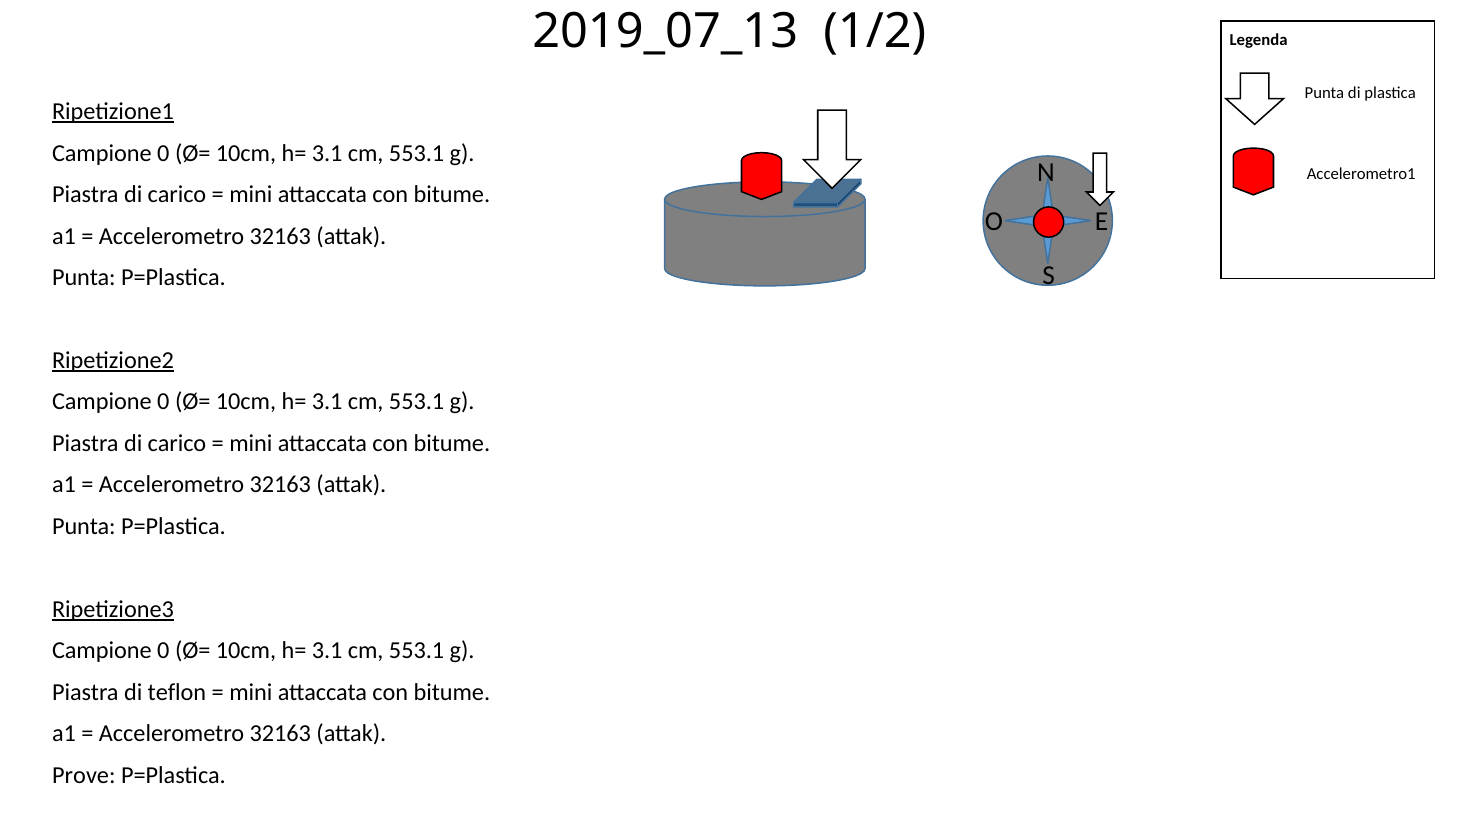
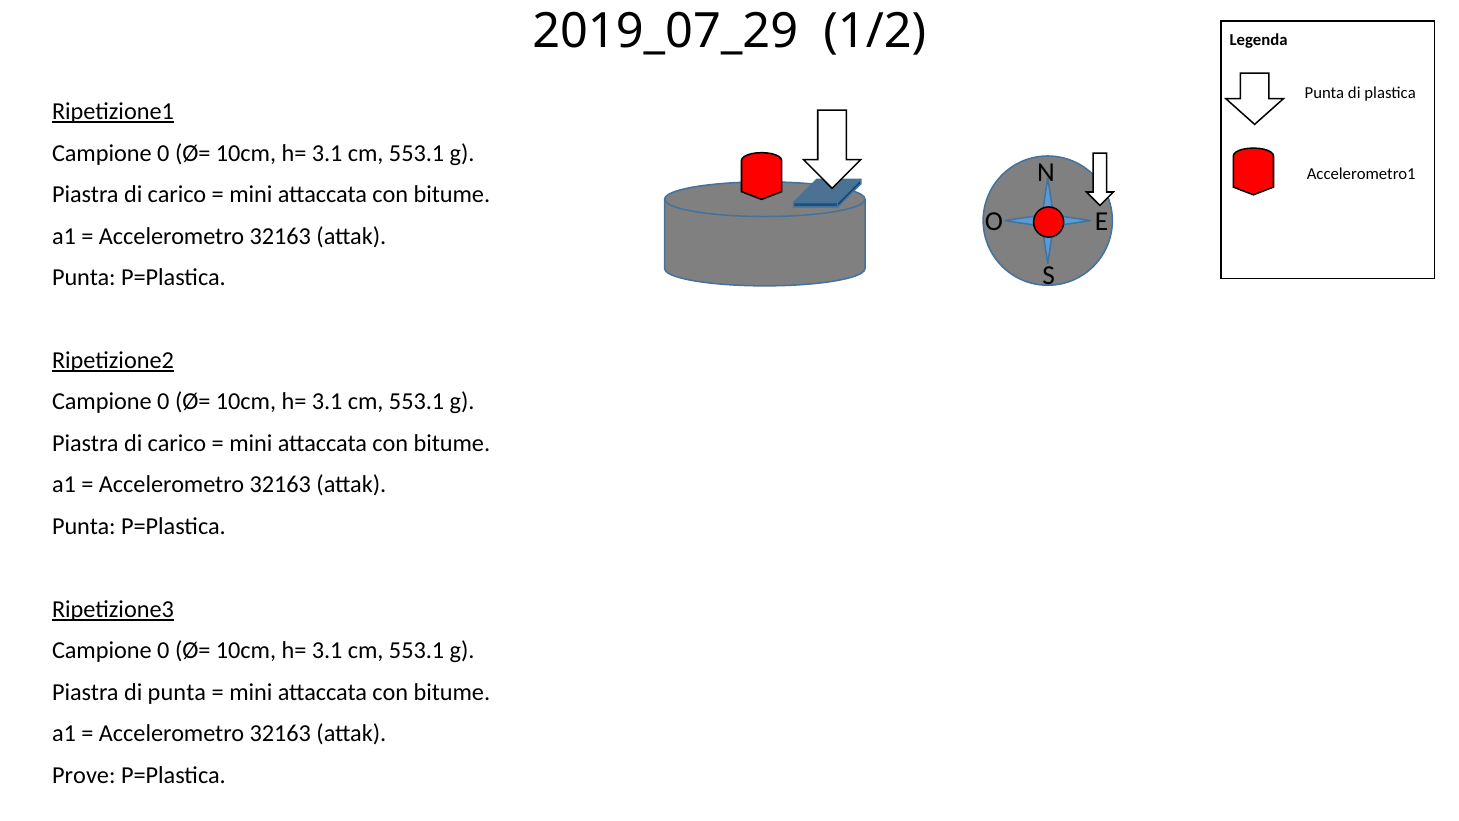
2019_07_13: 2019_07_13 -> 2019_07_29 (665, 31)
di teflon: teflon -> punta (177, 692)
